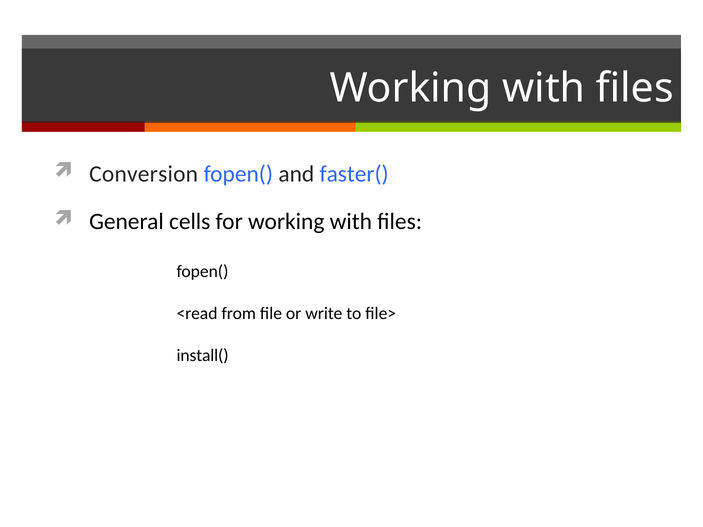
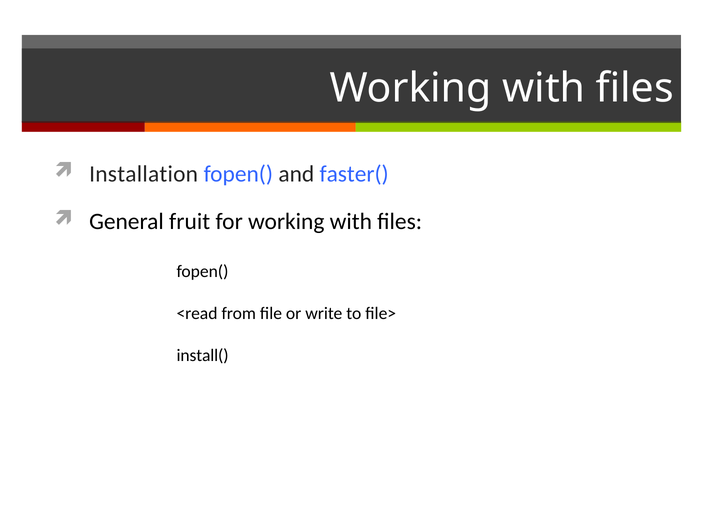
Conversion: Conversion -> Installation (144, 174)
cells: cells -> fruit (190, 222)
